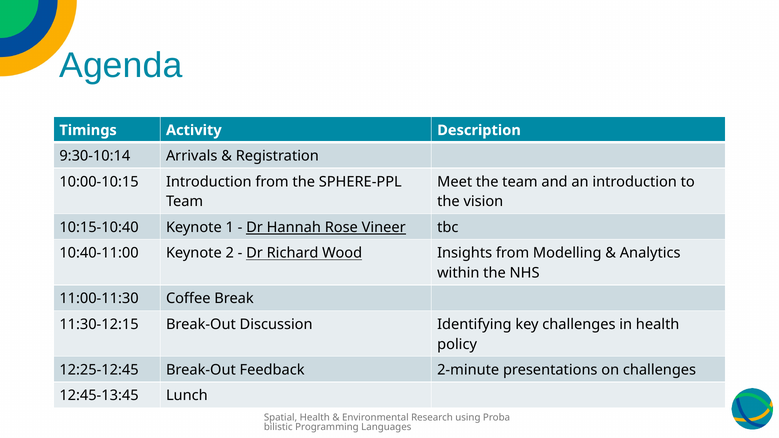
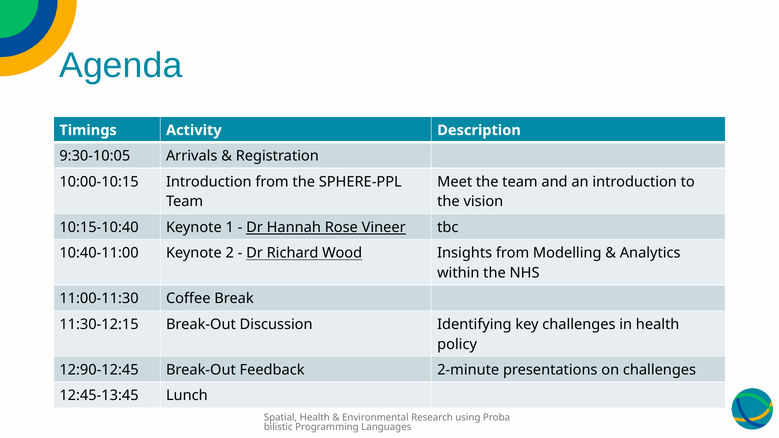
9:30-10:14: 9:30-10:14 -> 9:30-10:05 (95, 156)
12:25-12:45: 12:25-12:45 -> 12:90-12:45 (99, 370)
